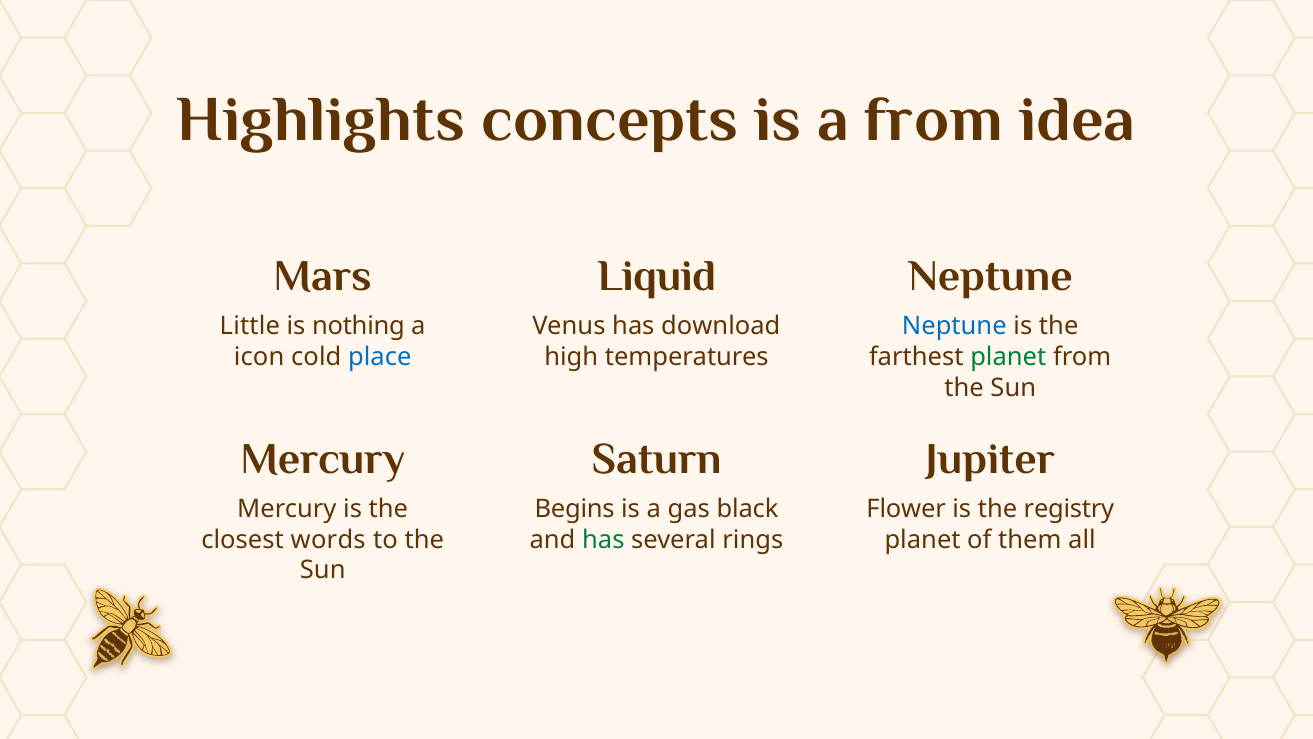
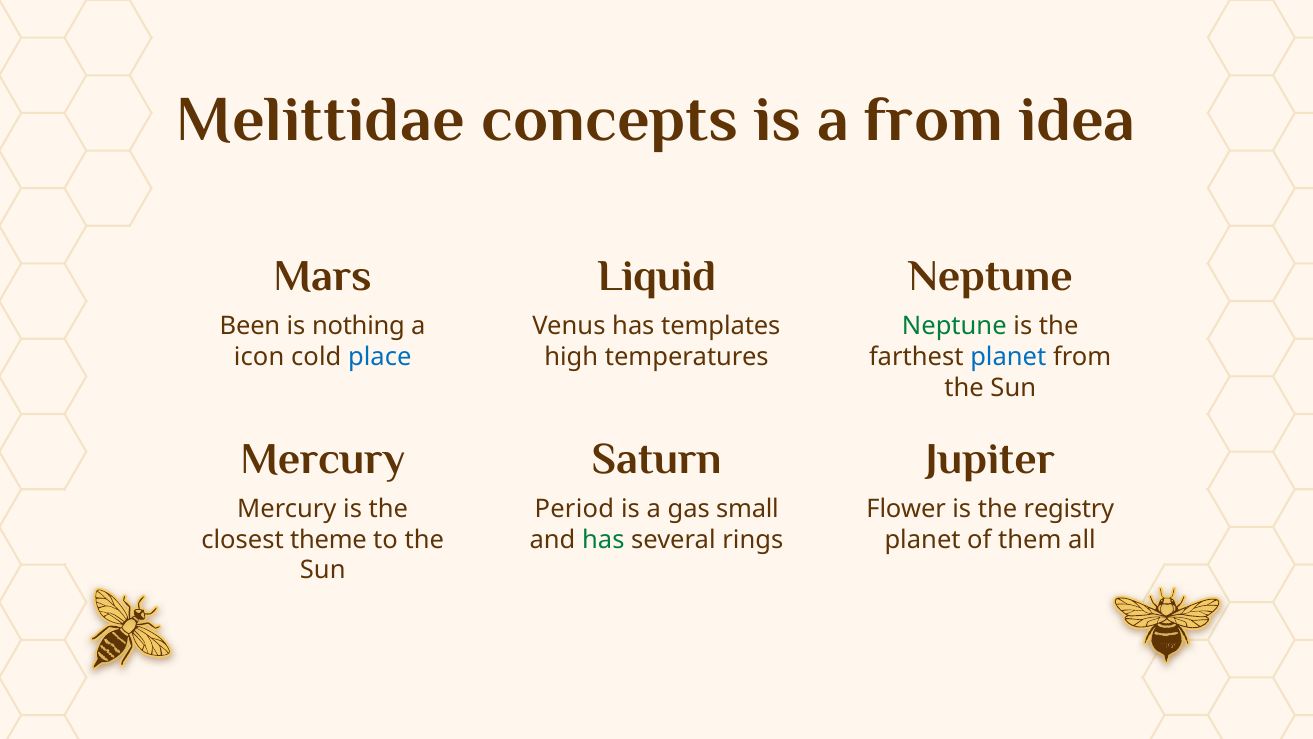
Highlights: Highlights -> Melittidae (321, 120)
Little: Little -> Been (250, 326)
download: download -> templates (721, 326)
Neptune colour: blue -> green (954, 326)
planet colour: green -> blue (1008, 357)
Begins: Begins -> Period (574, 509)
black: black -> small (748, 509)
words: words -> theme (328, 539)
